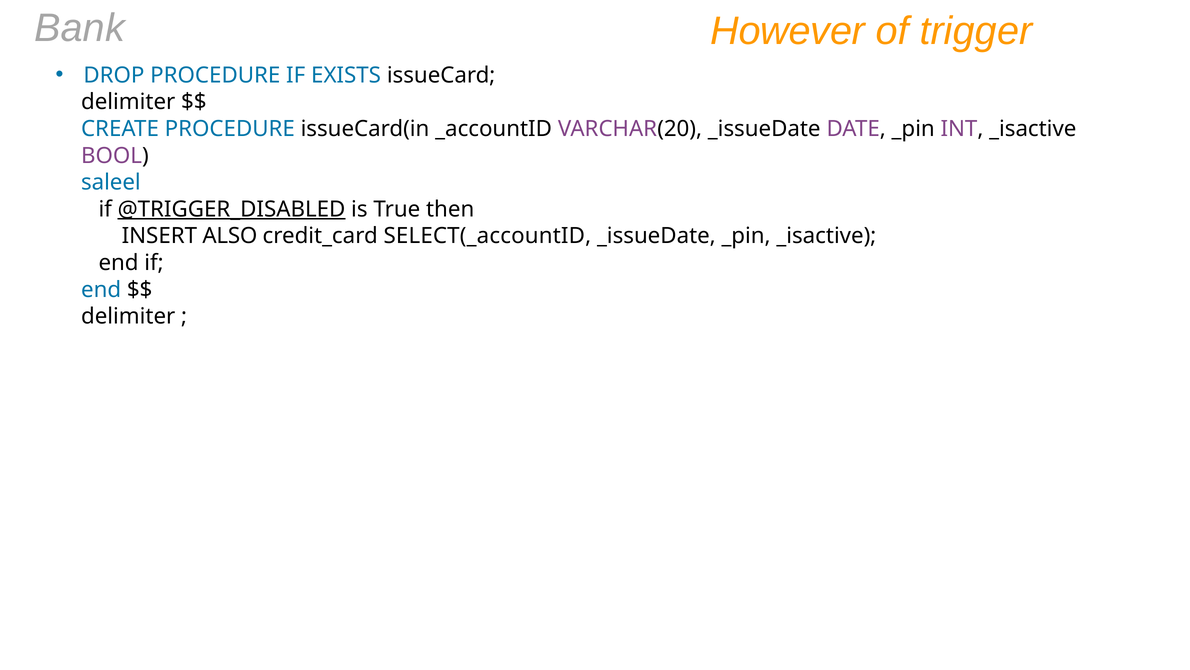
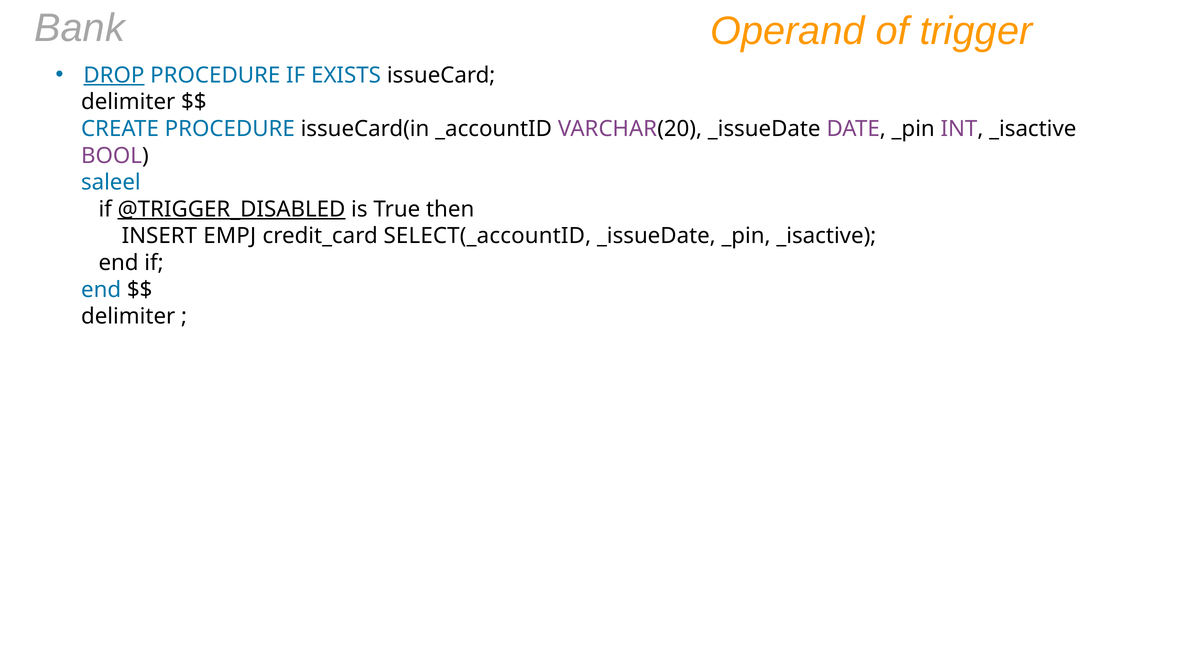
However: However -> Operand (787, 31)
DROP underline: none -> present (114, 75)
ALSO: ALSO -> EMPJ (230, 236)
